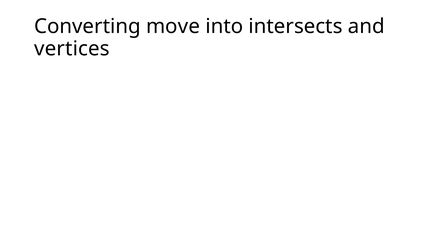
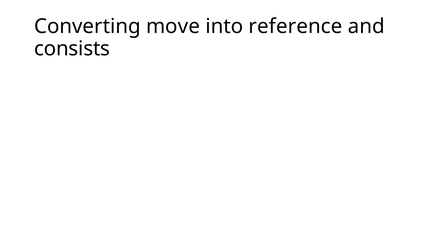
intersects: intersects -> reference (295, 27)
vertices: vertices -> consists (72, 49)
